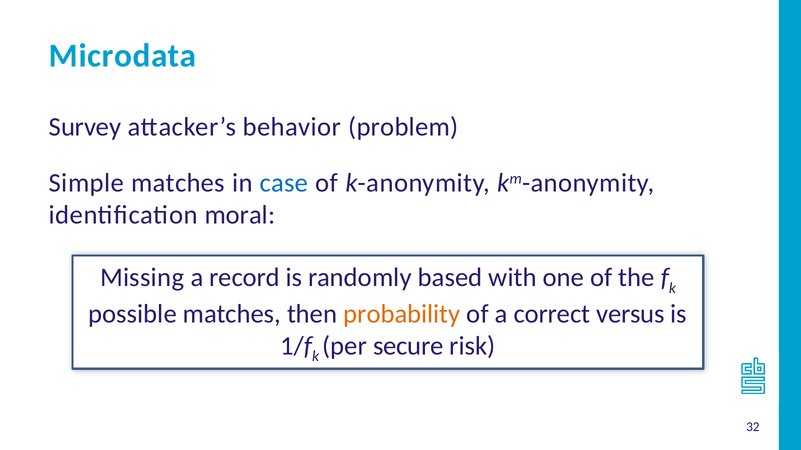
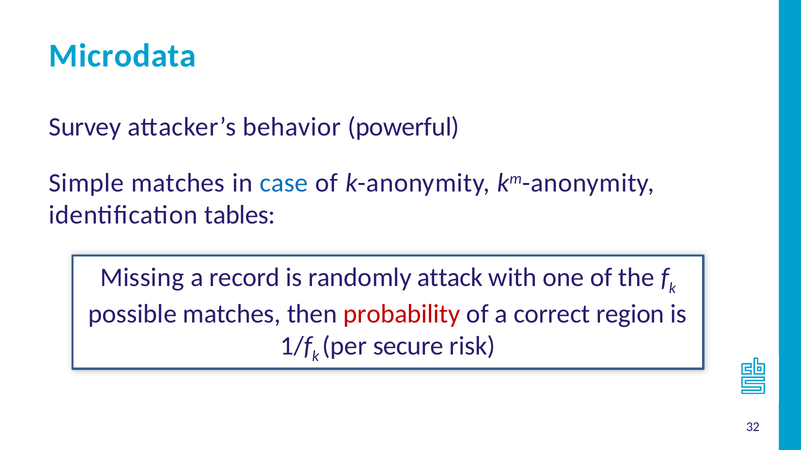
problem: problem -> powerful (404, 127)
moral: moral -> tables (240, 215)
based: based -> attack (450, 278)
probability colour: orange -> red (402, 314)
versus: versus -> region (630, 314)
